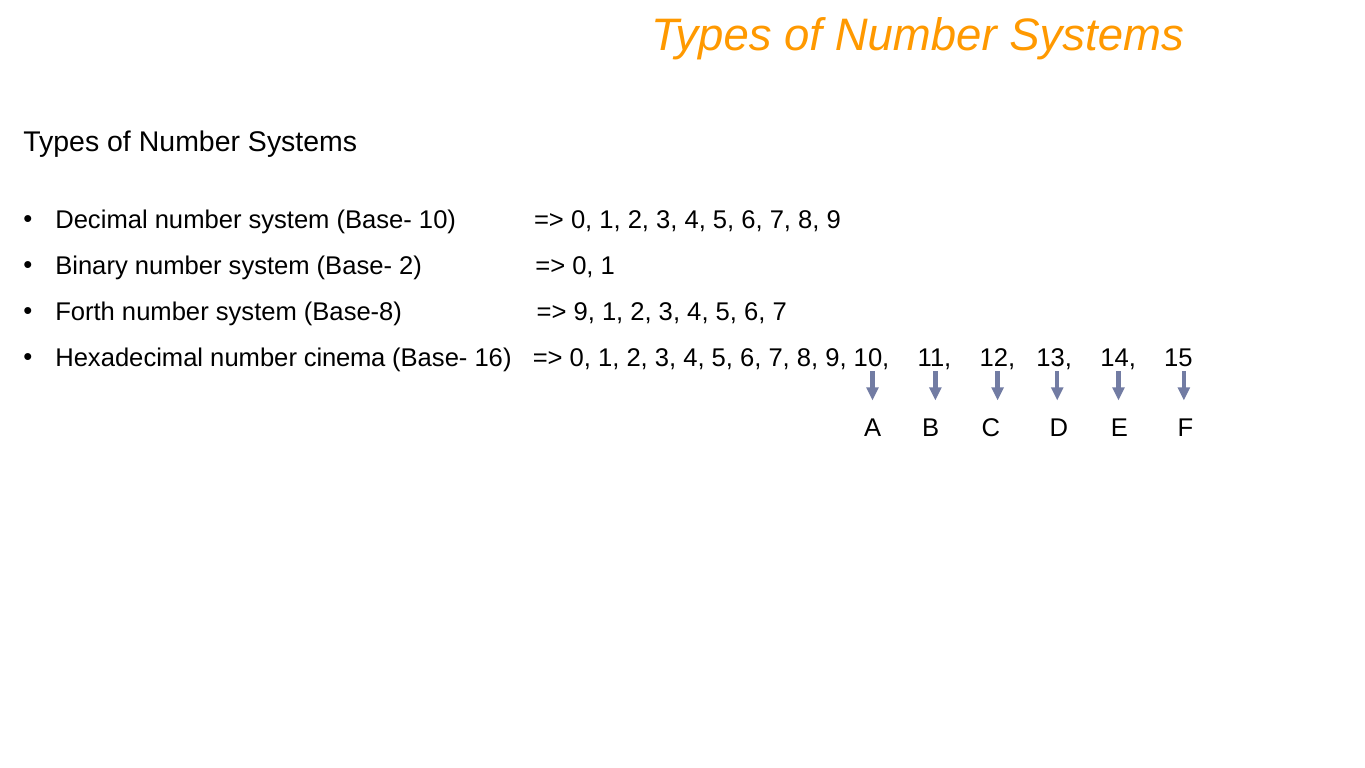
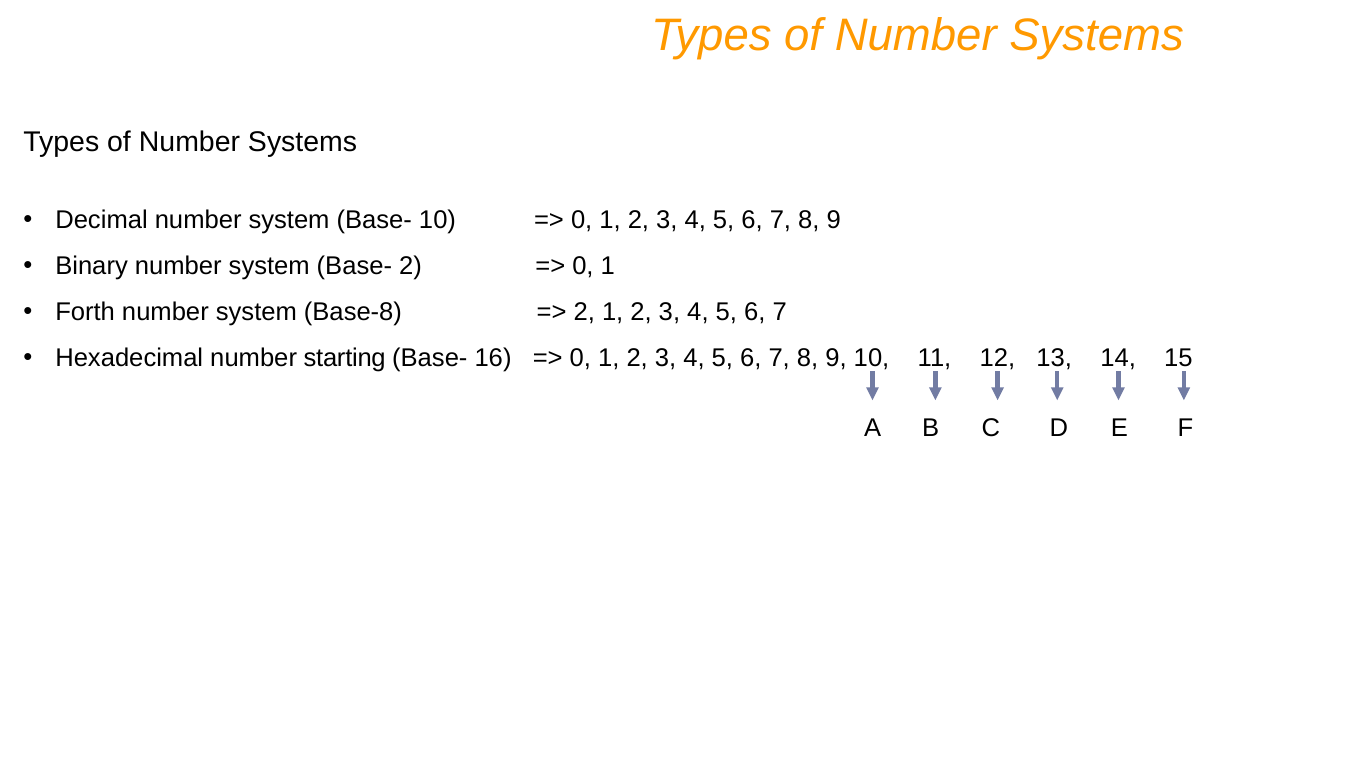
9: 9 -> 2 (584, 312)
cinema: cinema -> starting (345, 358)
